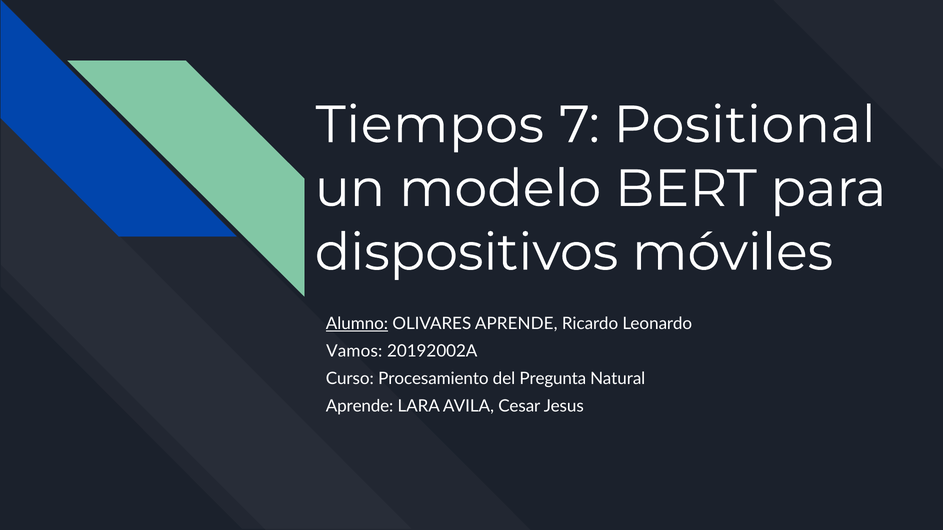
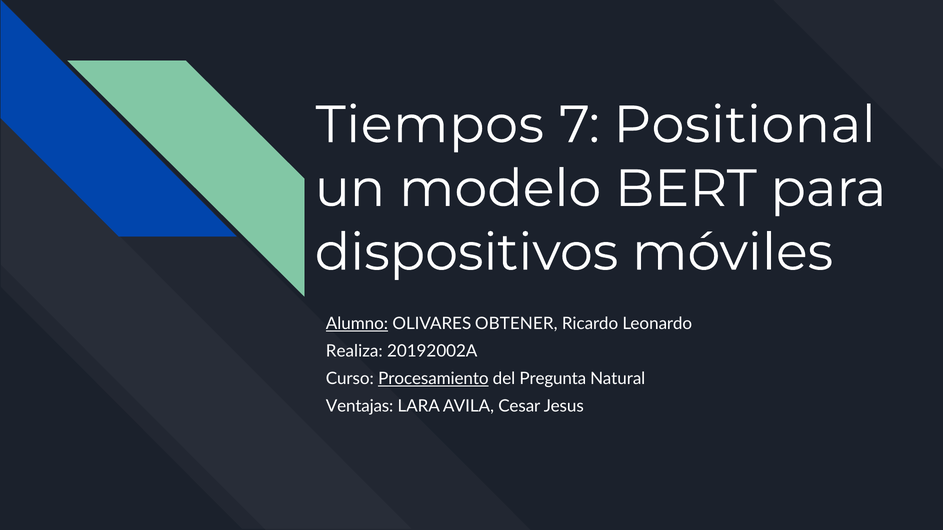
OLIVARES APRENDE: APRENDE -> OBTENER (516, 324)
Vamos: Vamos -> Realiza (354, 352)
Procesamiento underline: none -> present (433, 379)
Aprende: Aprende -> Ventajas (360, 407)
